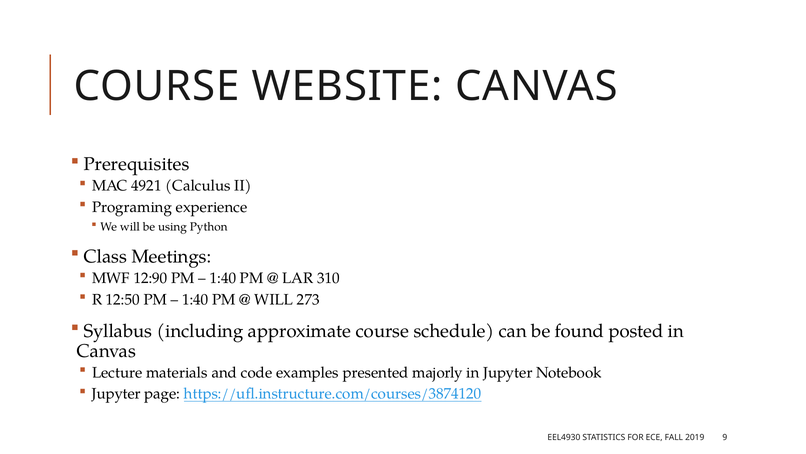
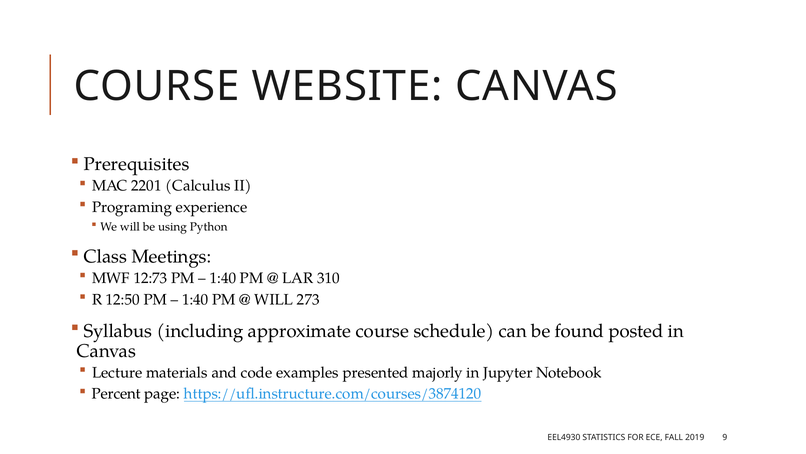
4921: 4921 -> 2201 (146, 186)
12:90: 12:90 -> 12:73 (151, 278)
Jupyter: Jupyter -> Percent (116, 393)
